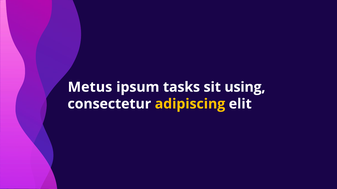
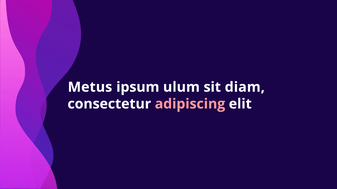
tasks: tasks -> ulum (181, 87)
using: using -> diam (245, 87)
adipiscing colour: yellow -> pink (190, 104)
